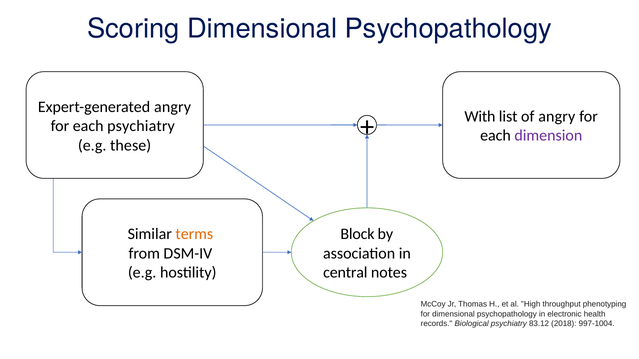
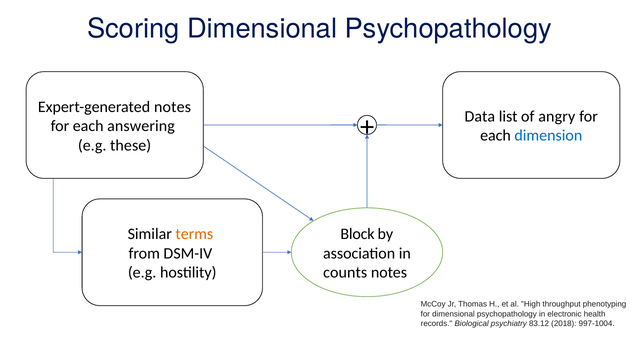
Expert-generated angry: angry -> notes (173, 107)
With: With -> Data (480, 117)
each psychiatry: psychiatry -> answering (141, 126)
dimension colour: purple -> blue (548, 136)
central: central -> counts (345, 273)
